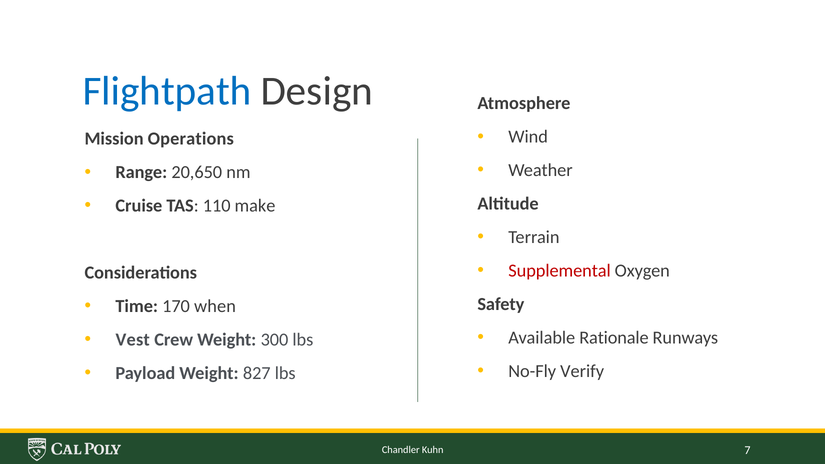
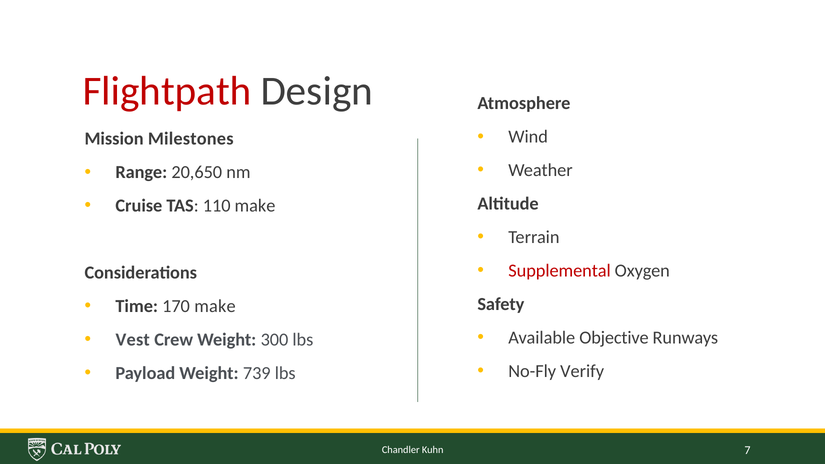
Flightpath colour: blue -> red (167, 91)
Operations: Operations -> Milestones (191, 139)
170 when: when -> make (215, 306)
Rationale: Rationale -> Objective (614, 338)
827: 827 -> 739 (257, 373)
